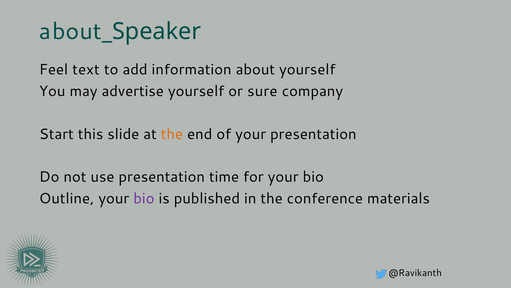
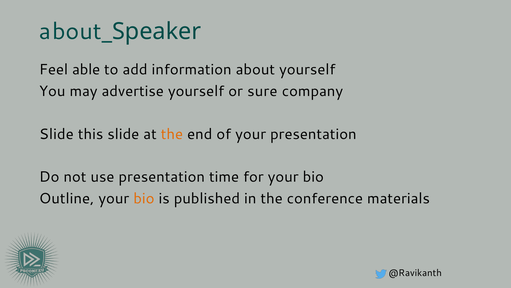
text: text -> able (86, 70)
Start: Start -> Slide (56, 134)
bio colour: purple -> orange (144, 198)
